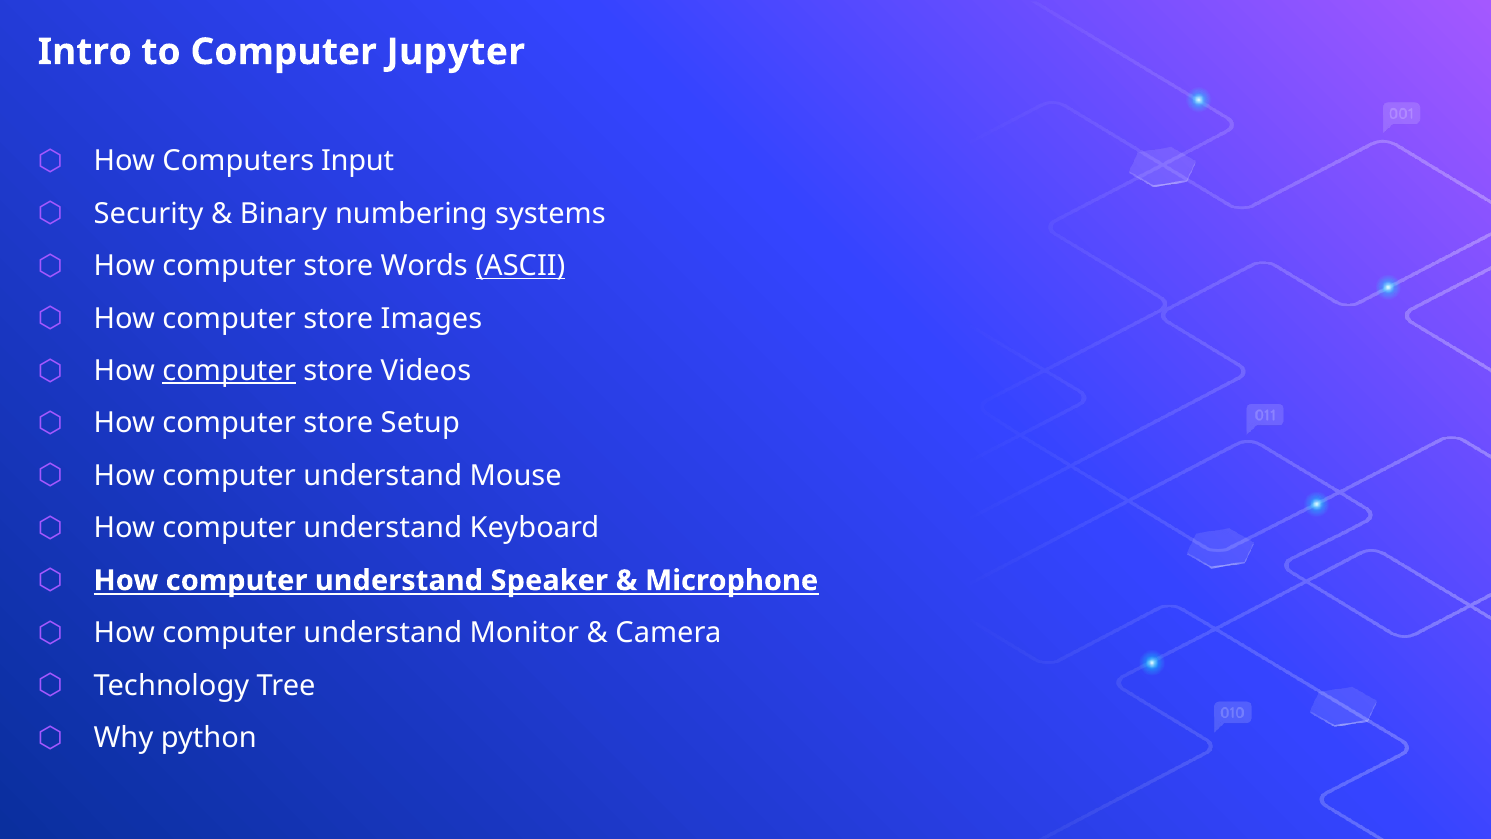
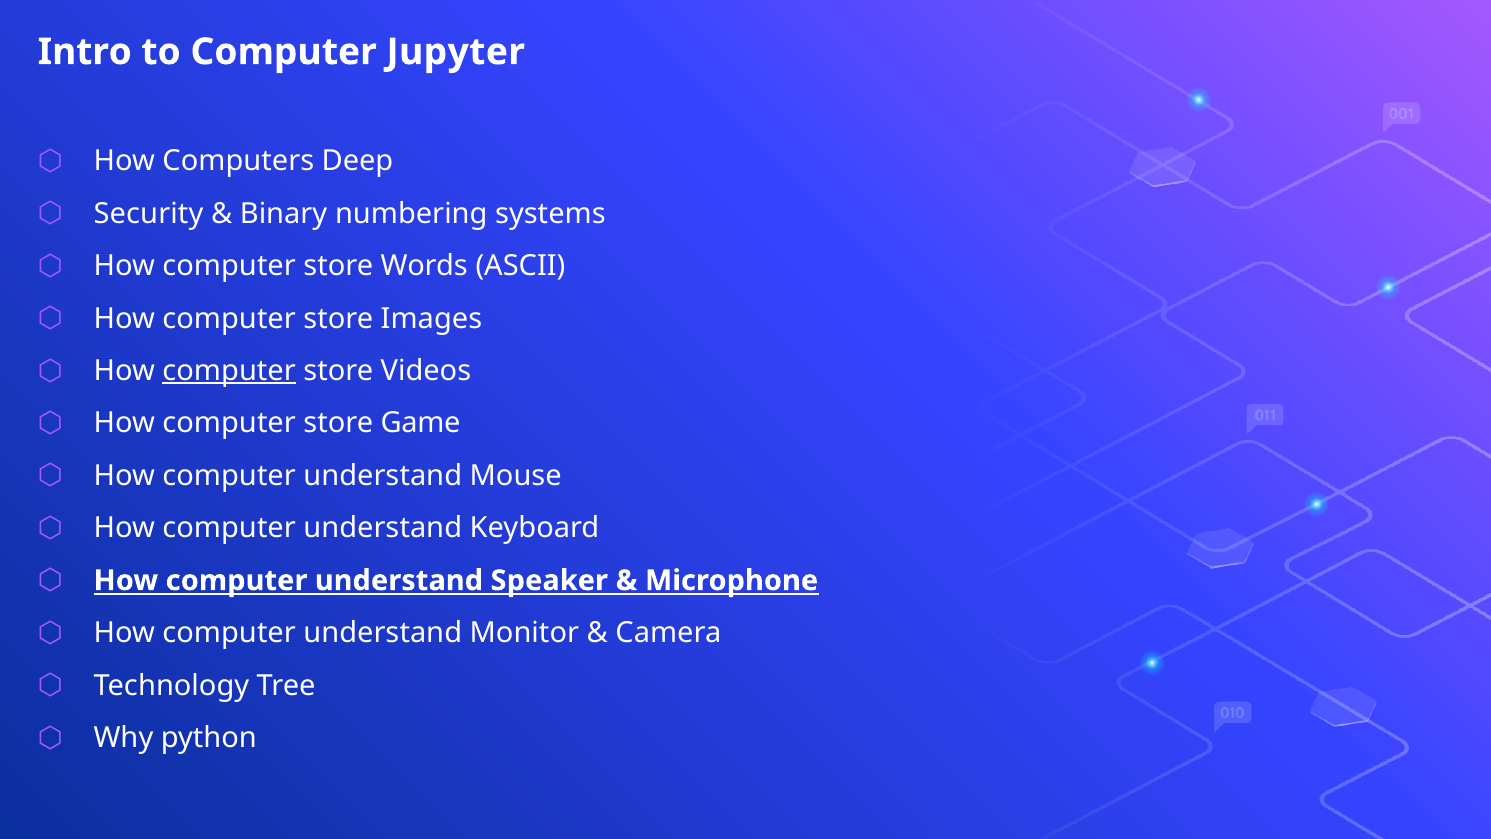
Input: Input -> Deep (357, 161)
ASCII underline: present -> none (520, 266)
Setup: Setup -> Game (421, 423)
